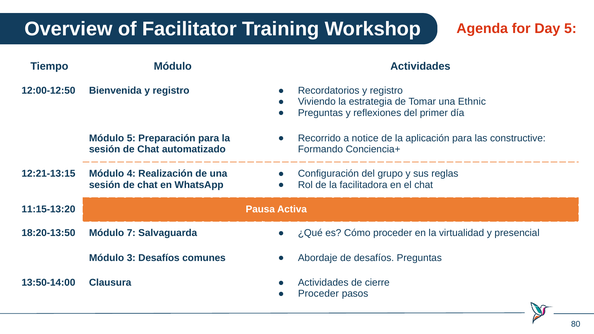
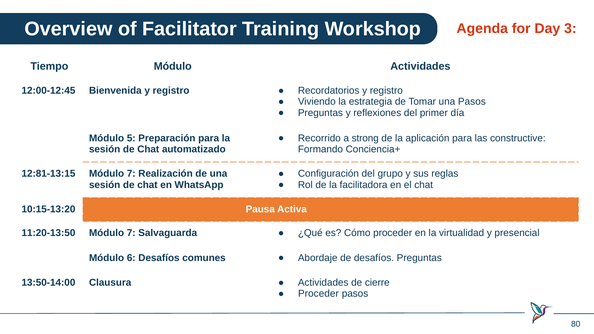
Day 5: 5 -> 3 (570, 29)
12:00-12:50: 12:00-12:50 -> 12:00-12:45 (48, 91)
una Ethnic: Ethnic -> Pasos (472, 102)
notice: notice -> strong (365, 138)
12:21-13:15: 12:21-13:15 -> 12:81-13:15 (48, 174)
4: 4 -> 7 (131, 174)
11:15-13:20: 11:15-13:20 -> 10:15-13:20 (48, 209)
18:20-13:50: 18:20-13:50 -> 11:20-13:50 (48, 233)
3: 3 -> 6 (131, 258)
